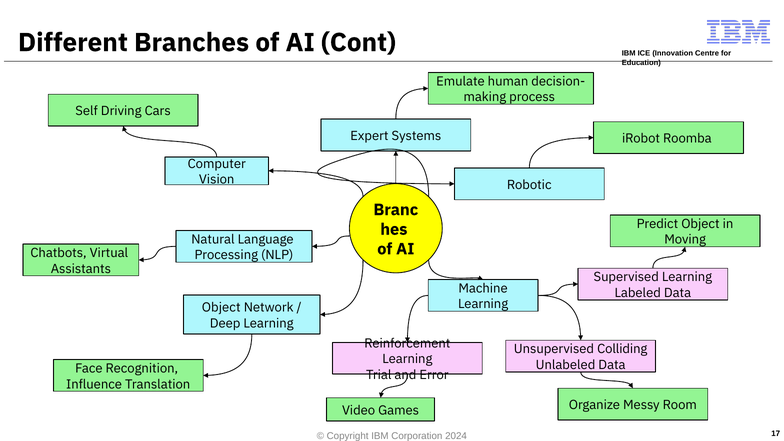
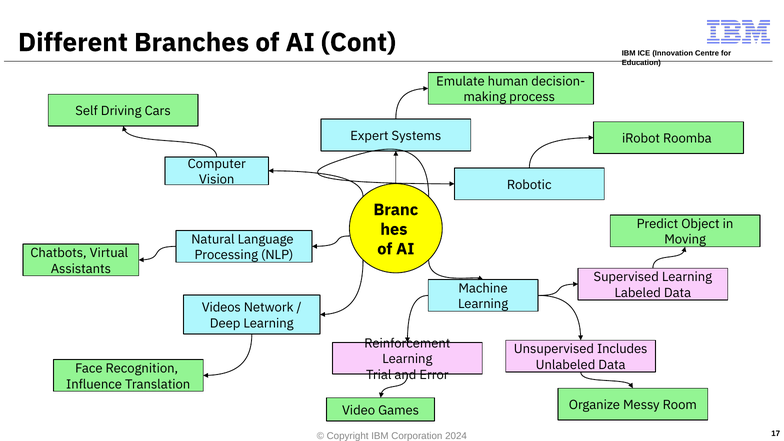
Object: Object -> Videos (221, 308)
Colliding: Colliding -> Includes (622, 349)
